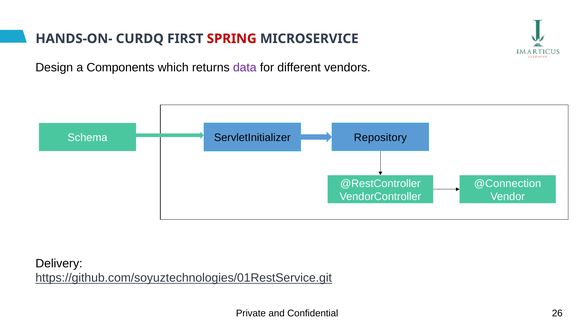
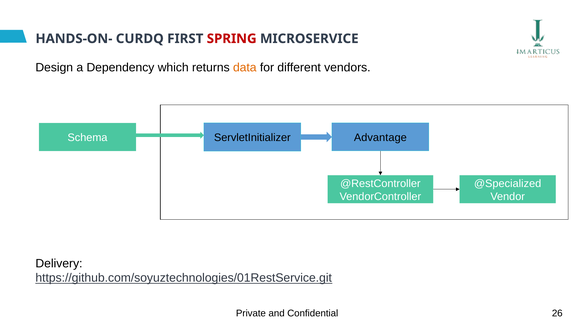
Components: Components -> Dependency (120, 68)
data colour: purple -> orange (245, 68)
Repository: Repository -> Advantage (380, 138)
@Connection: @Connection -> @Specialized (508, 184)
